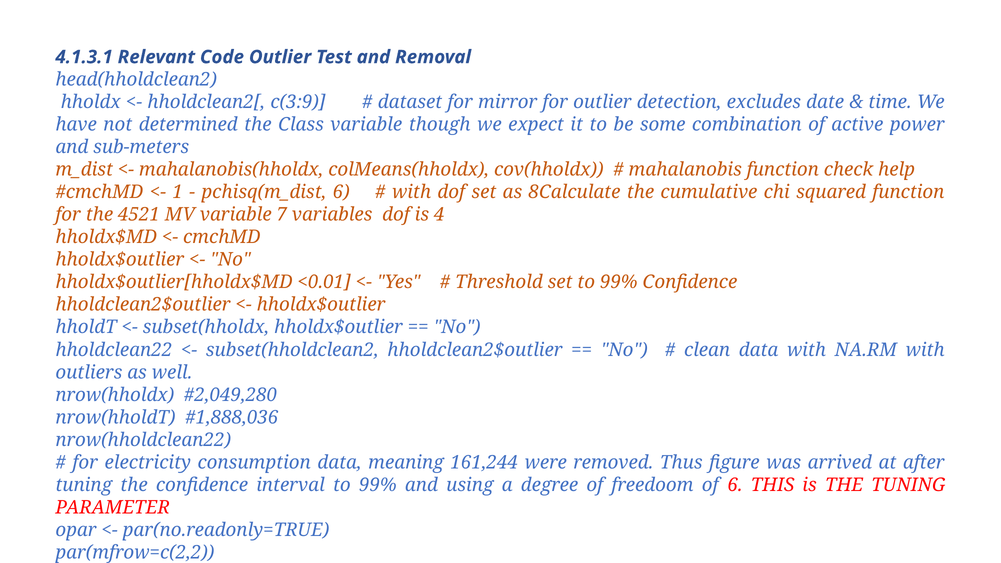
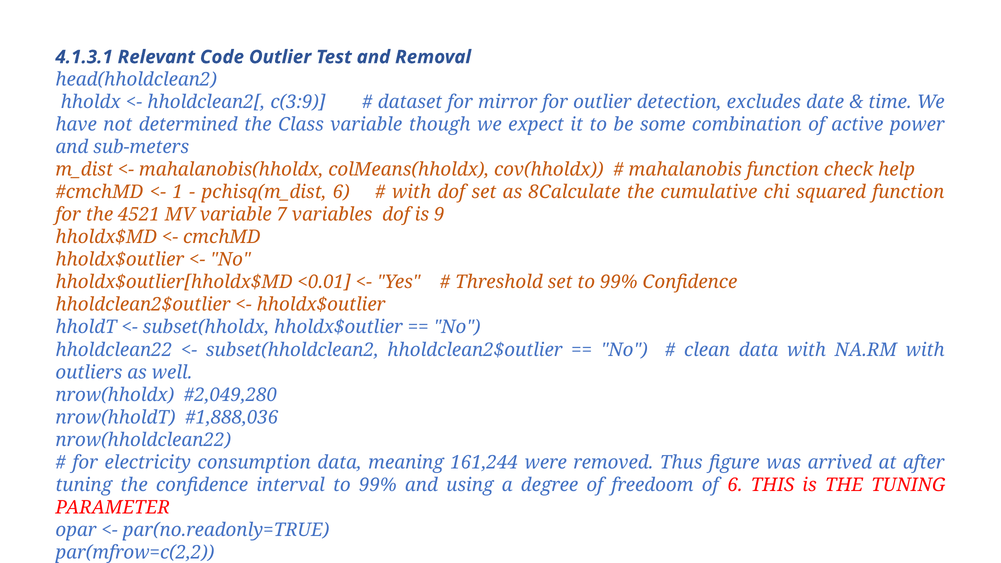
4: 4 -> 9 (439, 215)
